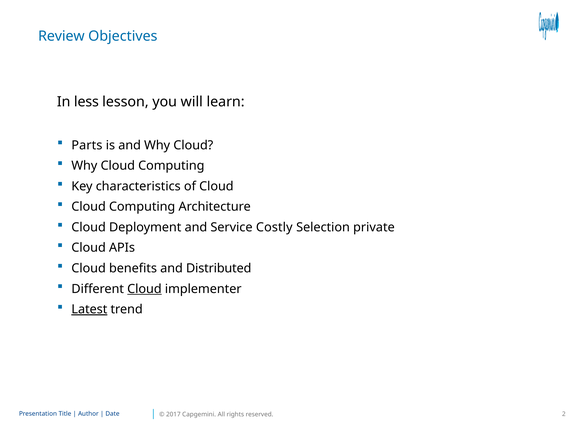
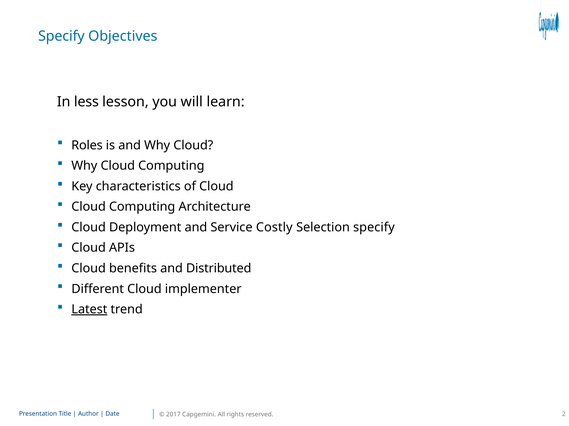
Review: Review -> Specify (61, 36)
Parts: Parts -> Roles (87, 145)
Selection private: private -> specify (374, 228)
Cloud underline: present -> none (144, 289)
